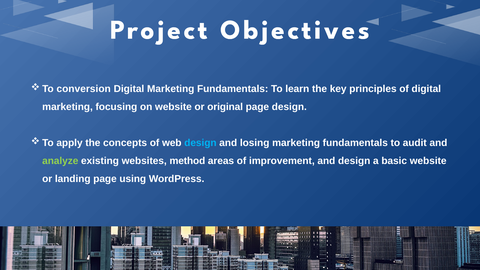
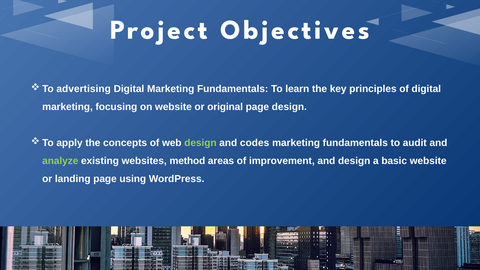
conversion: conversion -> advertising (84, 89)
design colour: light blue -> light green (200, 143)
losing: losing -> codes (255, 143)
